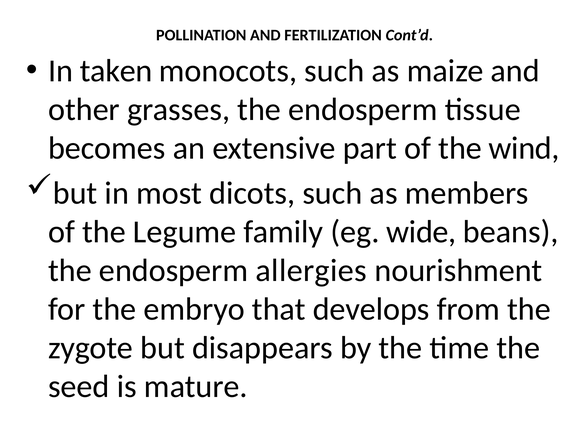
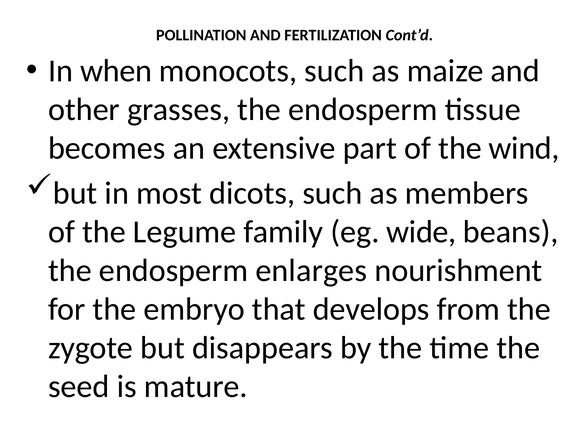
taken: taken -> when (116, 71)
allergies: allergies -> enlarges (311, 271)
